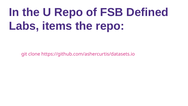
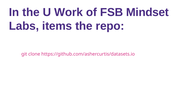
U Repo: Repo -> Work (69, 12)
Defined: Defined -> Mindset (147, 12)
